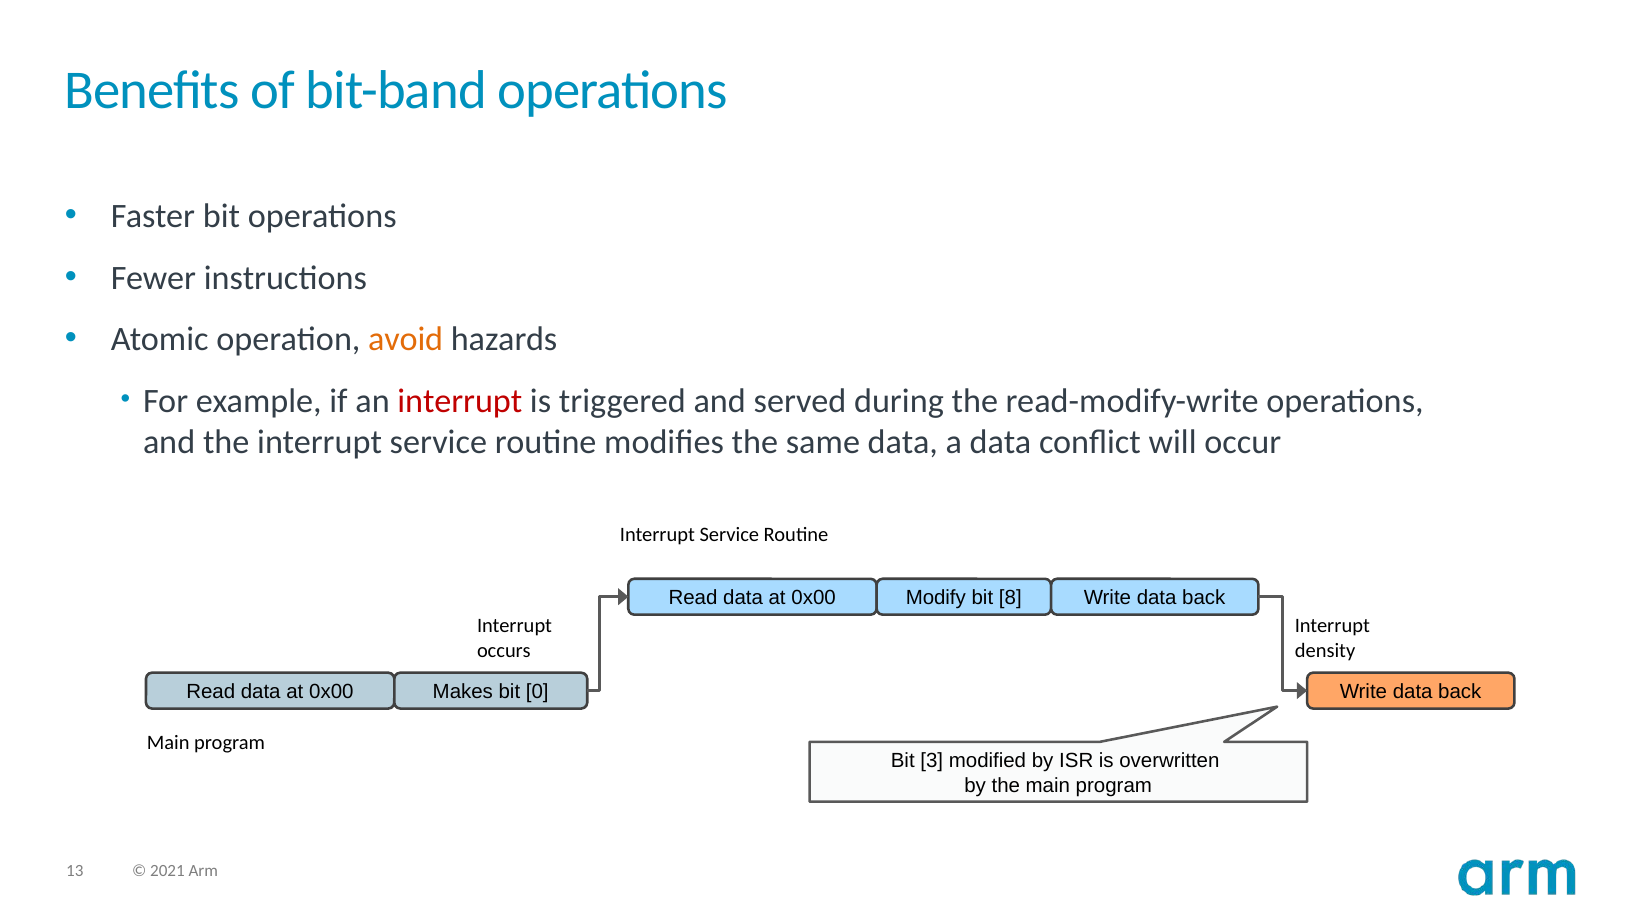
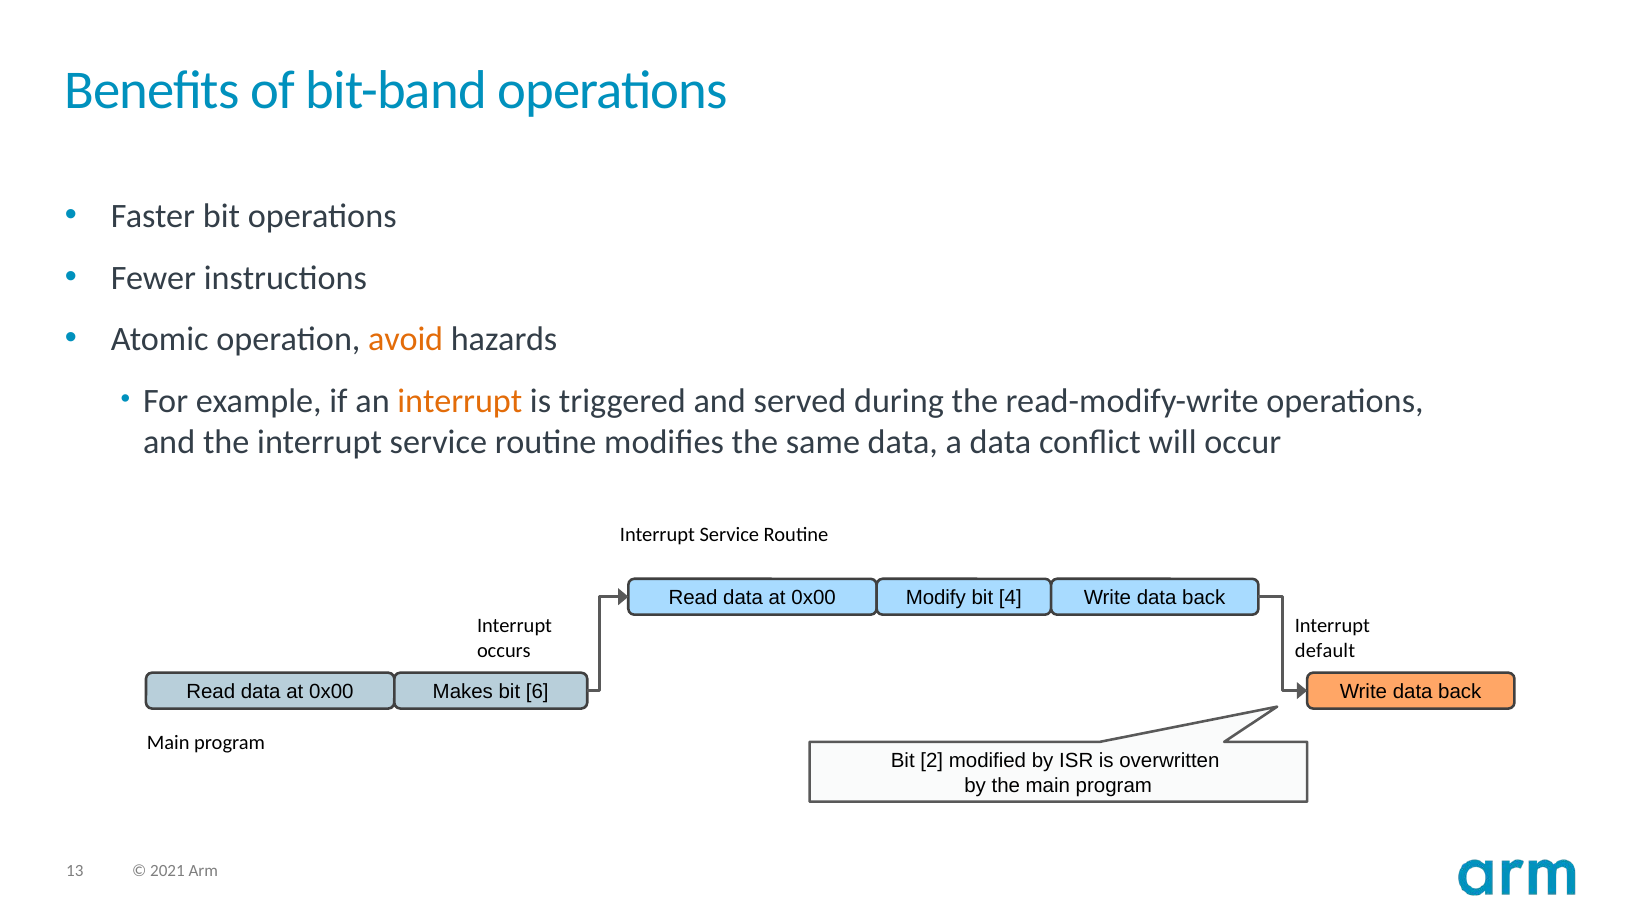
interrupt colour: red -> orange (460, 401)
8: 8 -> 4 (1010, 598)
density: density -> default (1325, 651)
0: 0 -> 6 (537, 692)
3: 3 -> 2 (932, 761)
